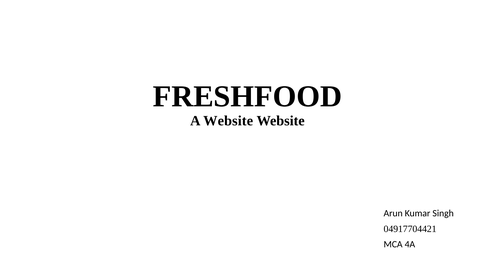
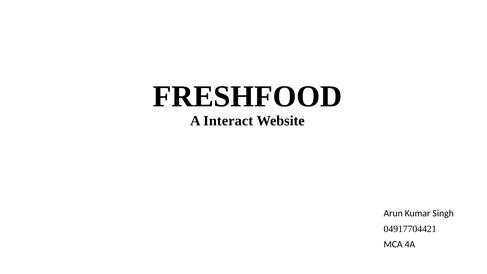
A Website: Website -> Interact (228, 121)
